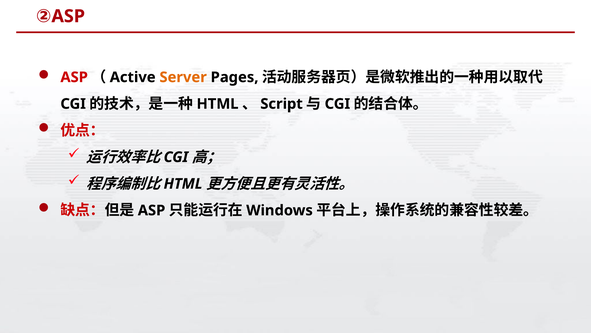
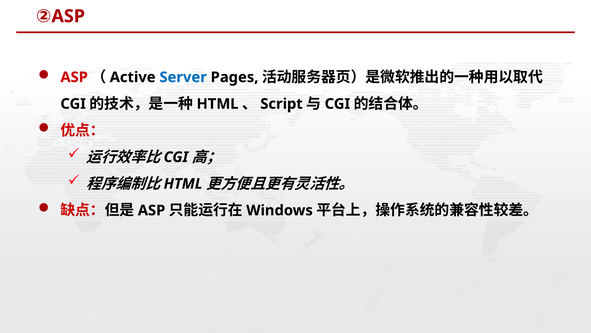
Server colour: orange -> blue (183, 77)
